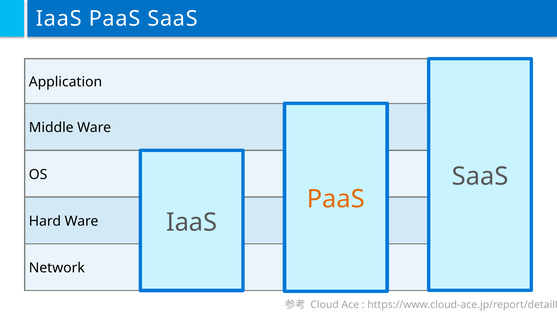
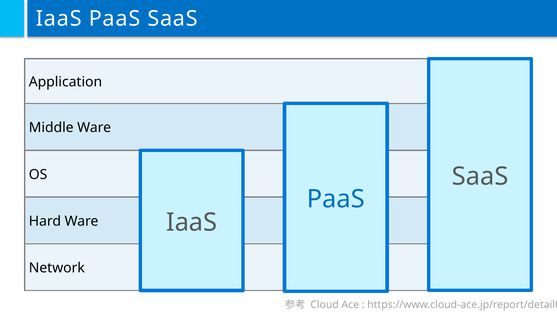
PaaS colour: orange -> blue (336, 199)
